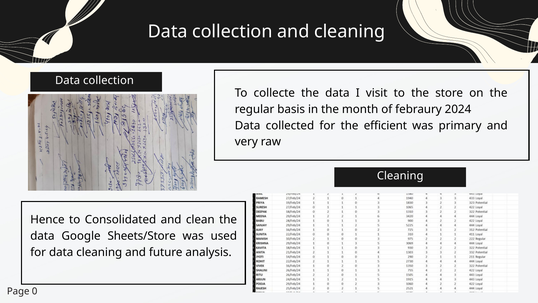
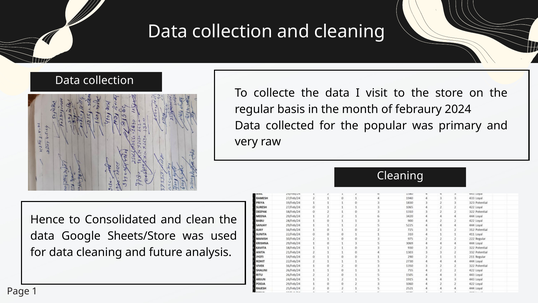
efficient: efficient -> popular (385, 125)
0: 0 -> 1 (35, 291)
